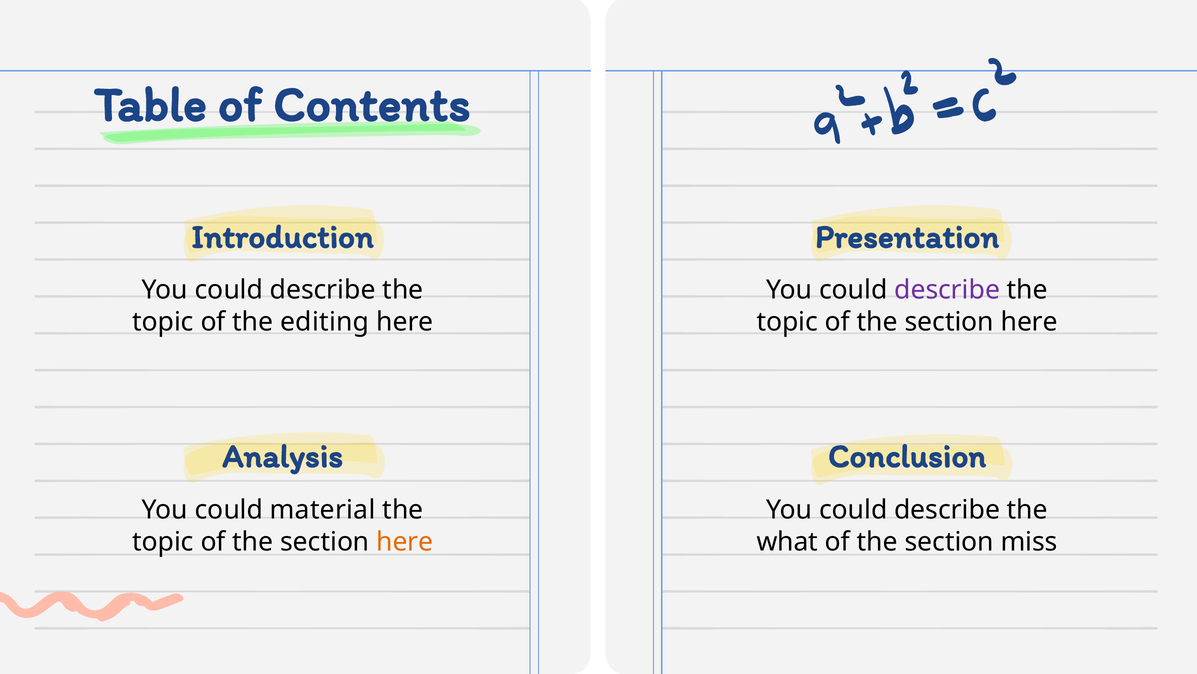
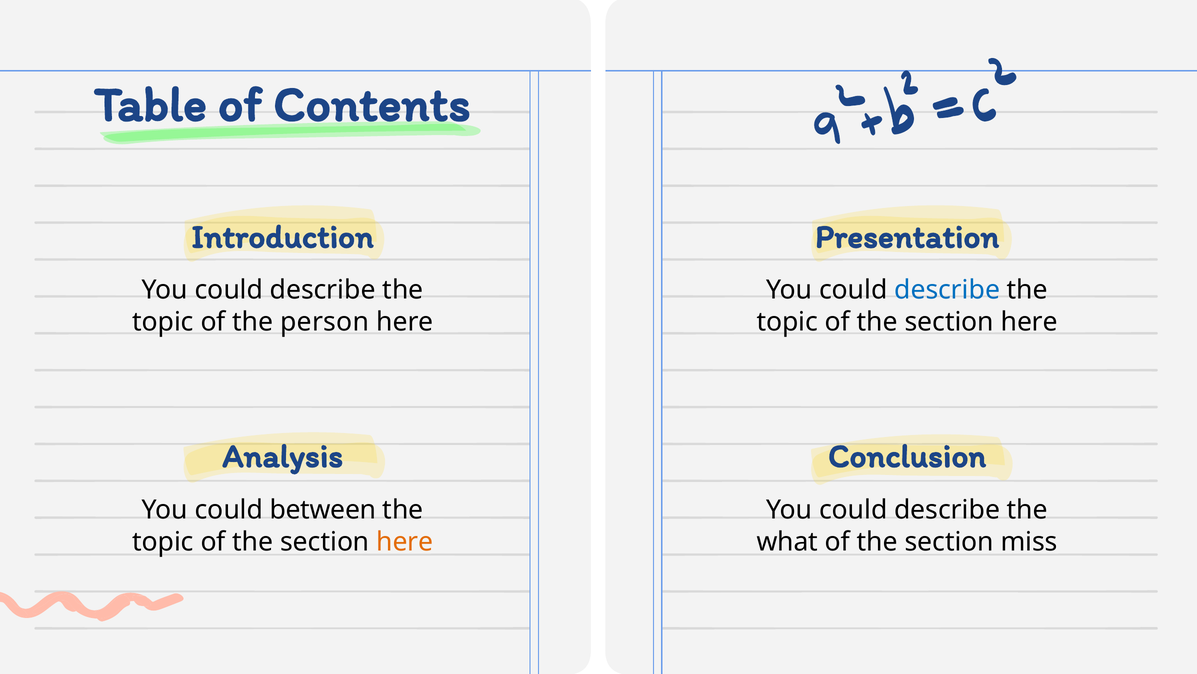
describe colour: purple -> blue (947, 290)
editing: editing -> person (325, 322)
material: material -> between (323, 509)
